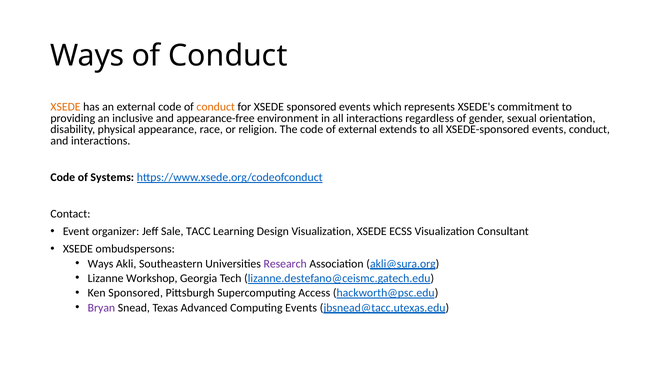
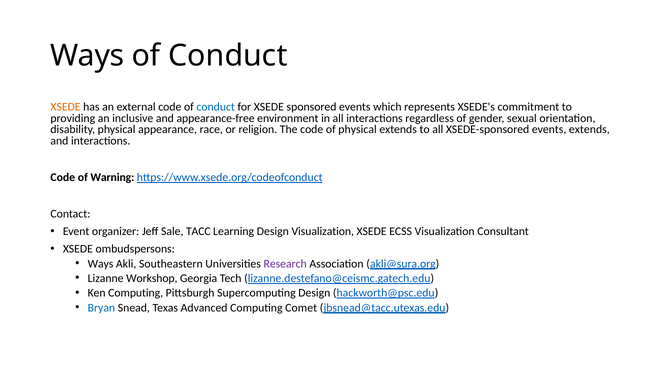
conduct colour: orange -> blue (216, 107)
of external: external -> physical (358, 130)
events conduct: conduct -> extends (589, 130)
Systems: Systems -> Warning (112, 178)
Ken Sponsored: Sponsored -> Computing (136, 293)
Supercomputing Access: Access -> Design (314, 293)
Bryan colour: purple -> blue (101, 308)
Computing Events: Events -> Comet (301, 308)
